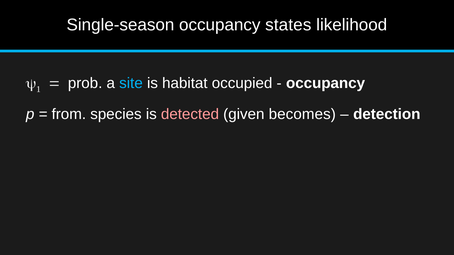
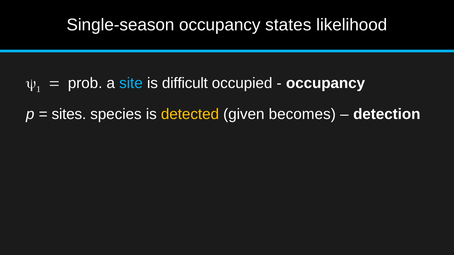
habitat: habitat -> difficult (185, 83)
from: from -> sites (69, 114)
detected colour: pink -> yellow (190, 114)
